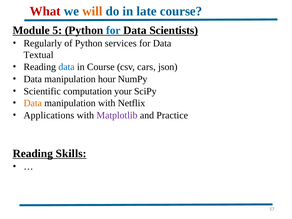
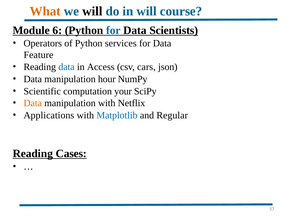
What colour: red -> orange (45, 11)
will colour: orange -> black (92, 11)
in late: late -> will (147, 11)
5: 5 -> 6 (57, 30)
Regularly: Regularly -> Operators (43, 43)
Textual: Textual -> Feature (38, 55)
in Course: Course -> Access (101, 67)
Matplotlib colour: purple -> blue (117, 115)
Practice: Practice -> Regular (172, 115)
Skills: Skills -> Cases (71, 154)
